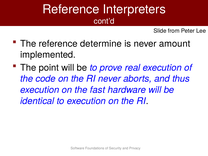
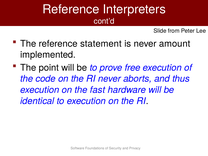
determine: determine -> statement (101, 44)
real: real -> free (133, 68)
